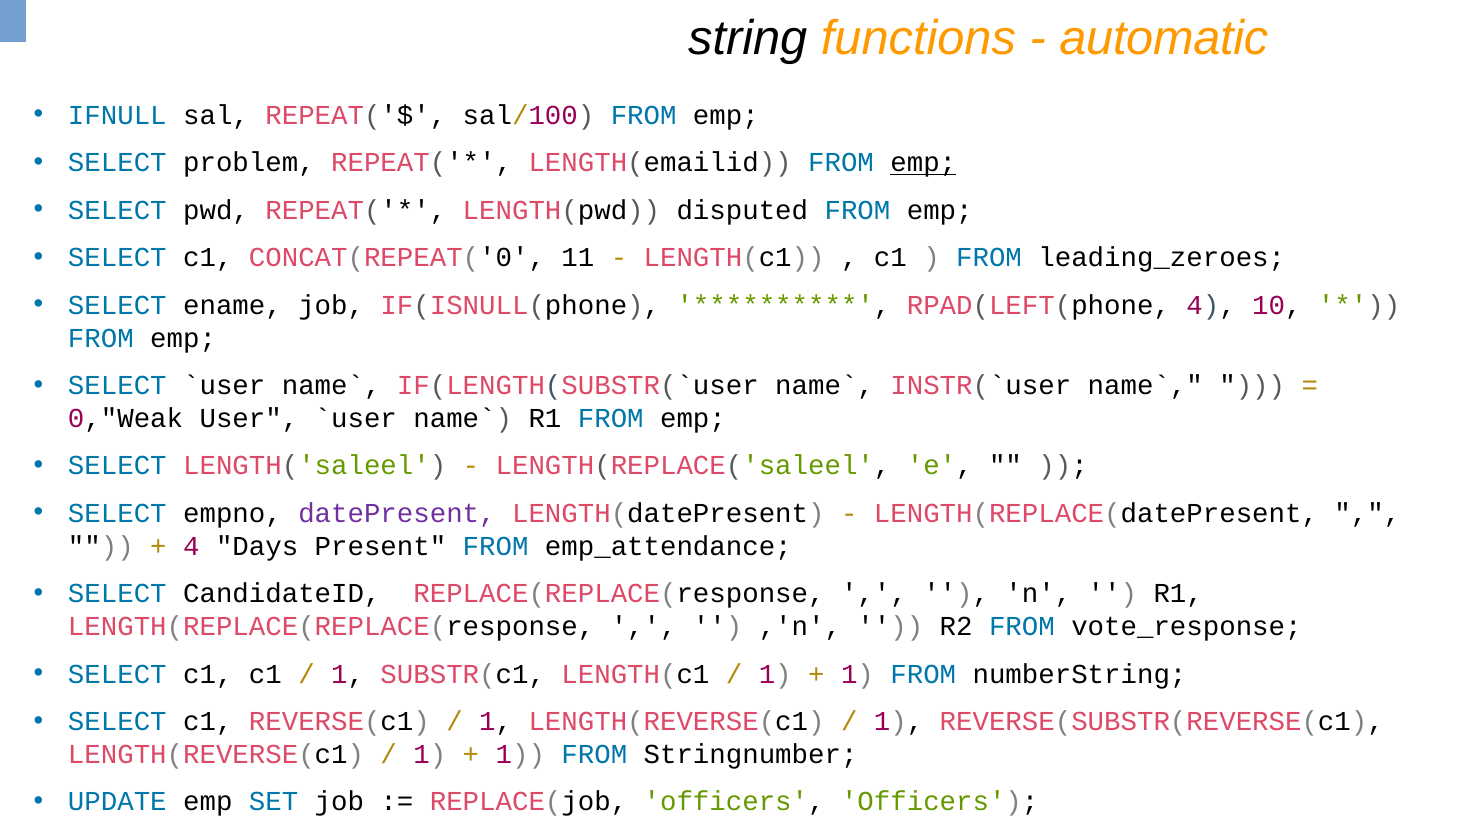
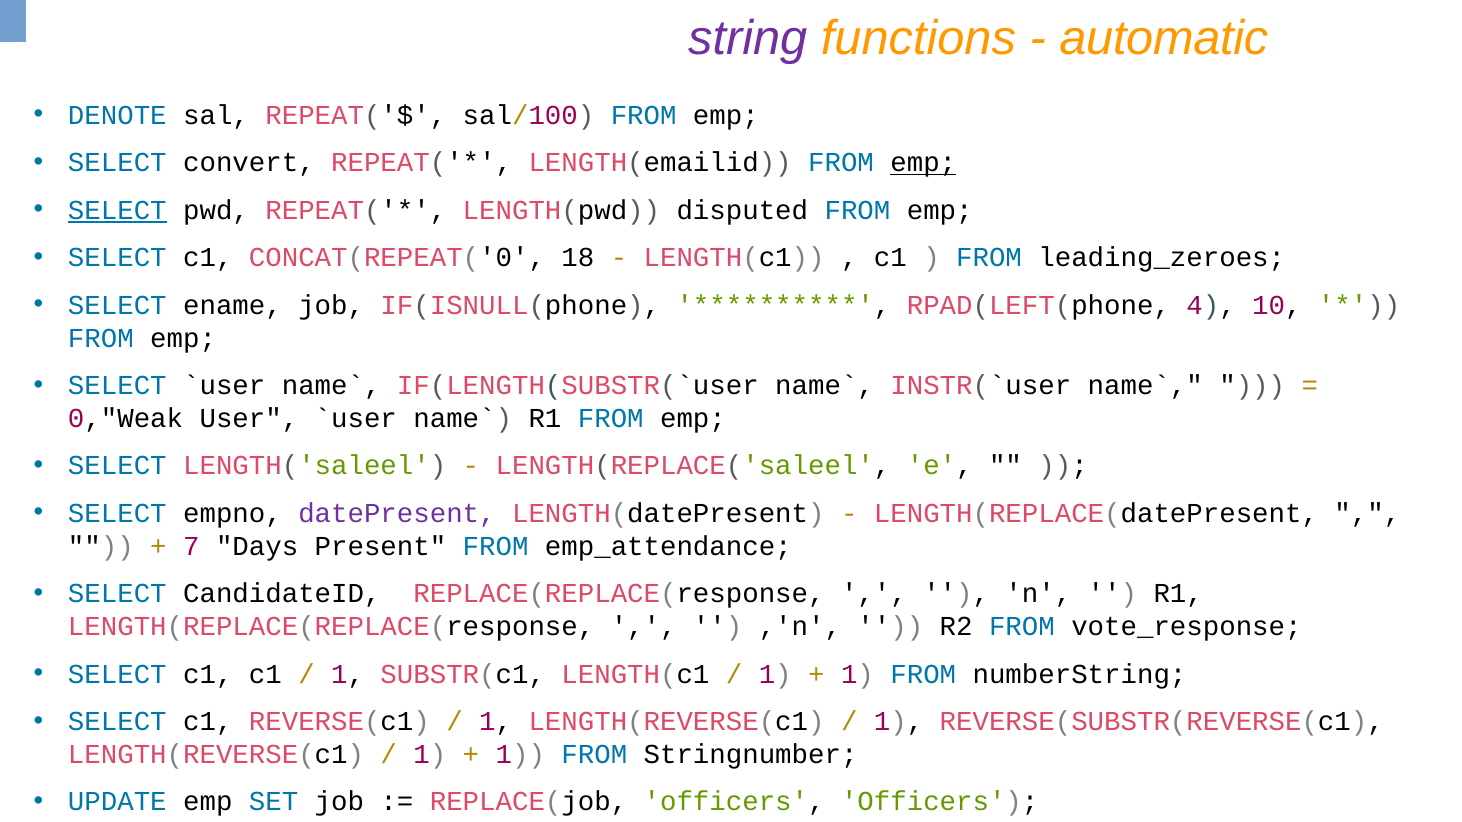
string colour: black -> purple (748, 38)
IFNULL: IFNULL -> DENOTE (117, 115)
problem: problem -> convert (249, 163)
SELECT underline: none -> present (117, 210)
11: 11 -> 18 (578, 258)
4: 4 -> 7 (191, 546)
